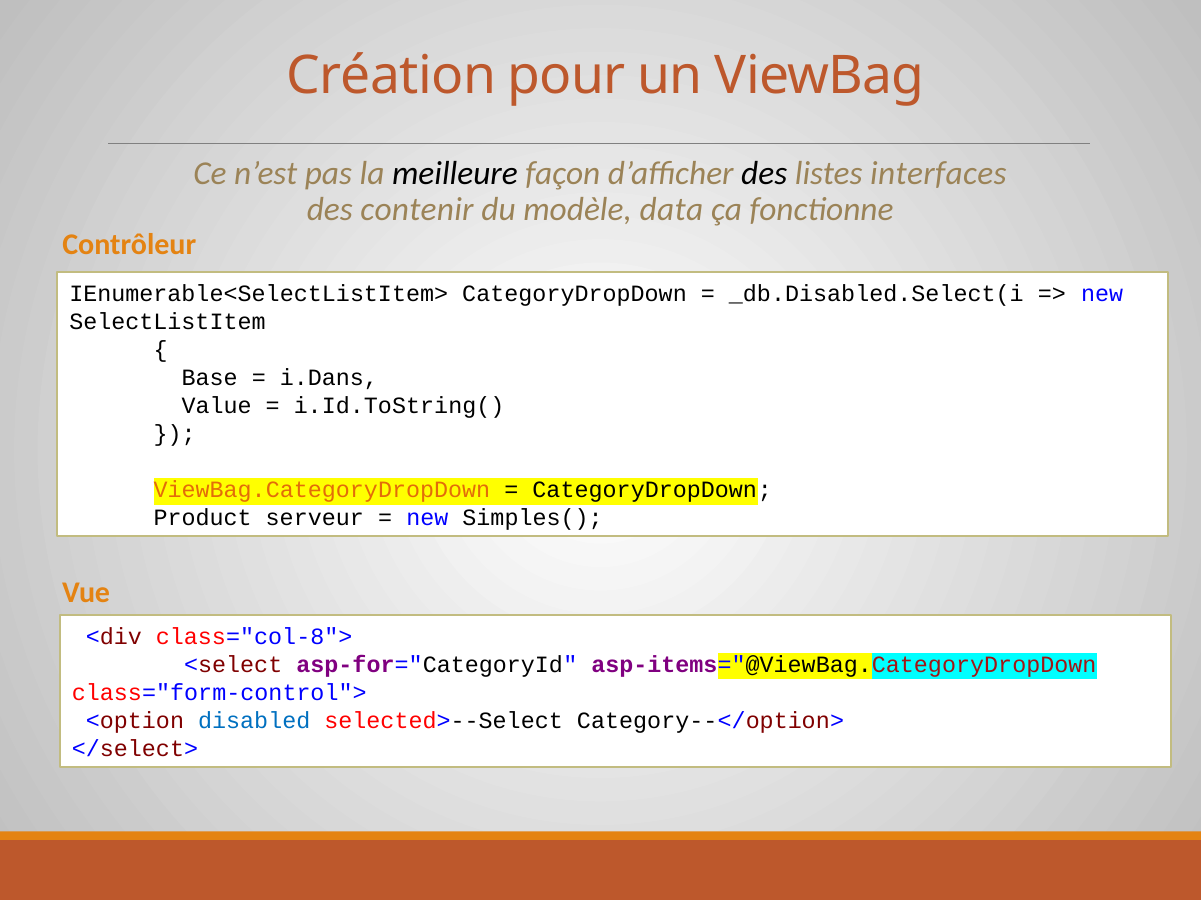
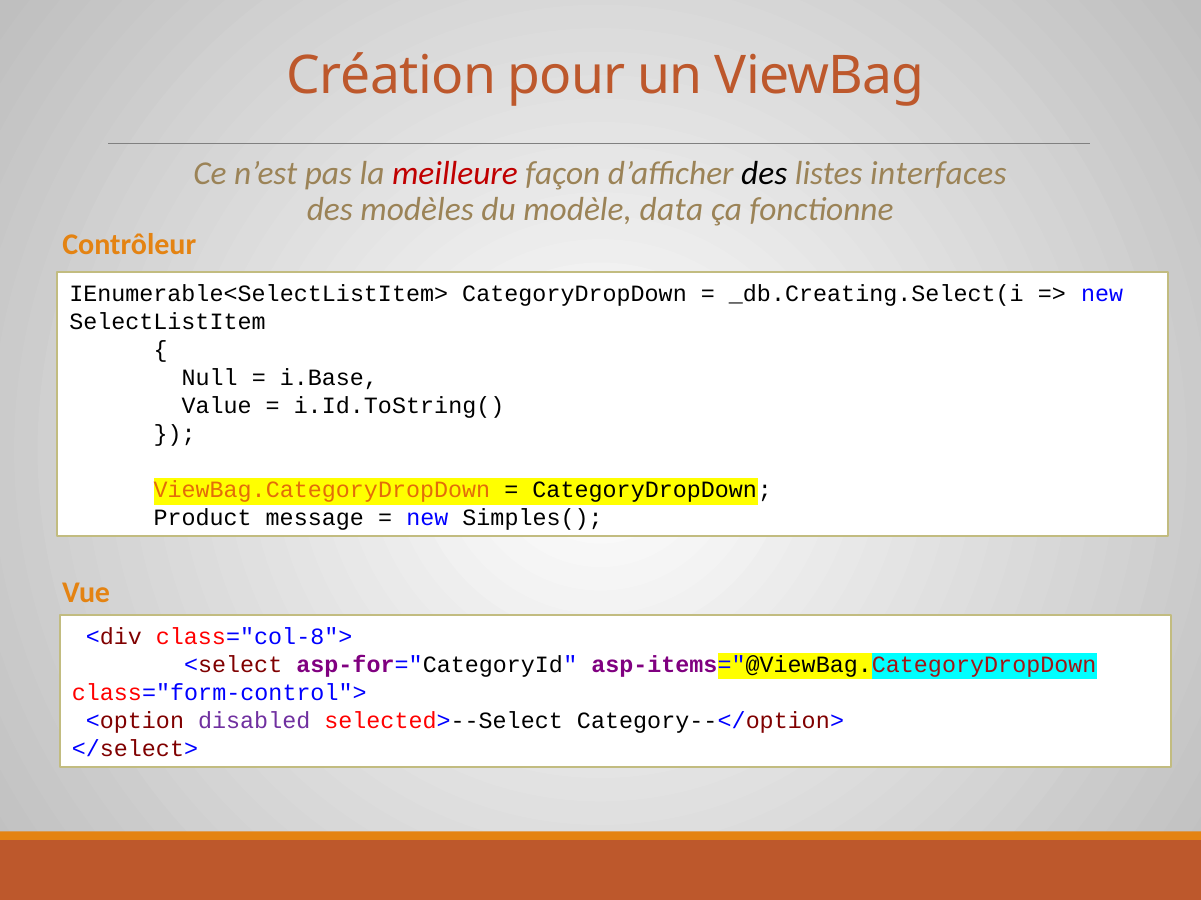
meilleure colour: black -> red (455, 174)
contenir: contenir -> modèles (417, 210)
_db.Disabled.Select(i: _db.Disabled.Select(i -> _db.Creating.Select(i (876, 294)
Base: Base -> Null (210, 378)
i.Dans: i.Dans -> i.Base (329, 378)
serveur: serveur -> message (315, 518)
disabled colour: blue -> purple (254, 721)
